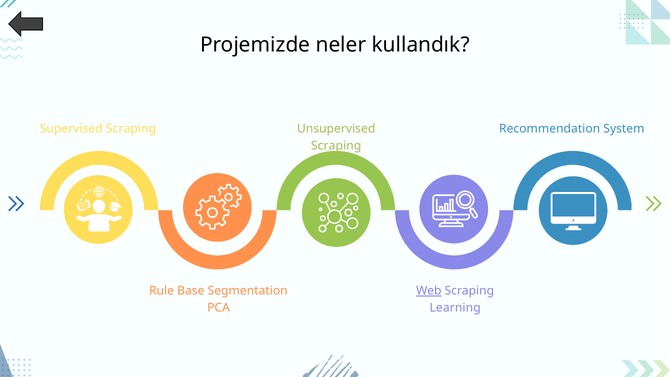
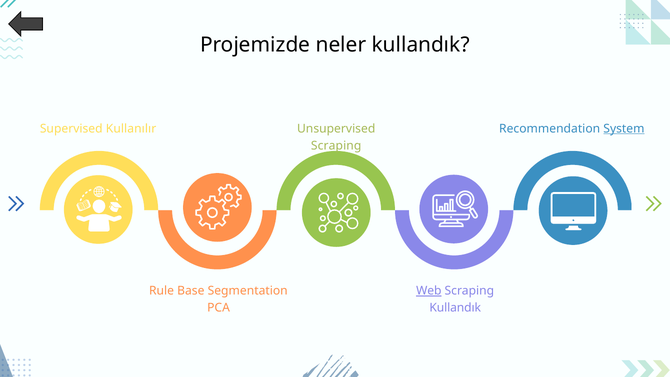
System underline: none -> present (624, 129)
Supervised Scraping: Scraping -> Kullanılır (131, 129)
Learning: Learning -> Kullandık (455, 308)
